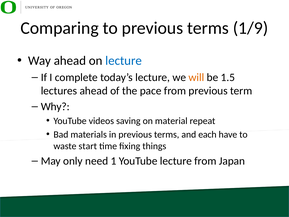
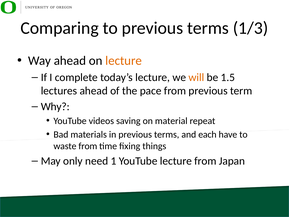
1/9: 1/9 -> 1/3 (251, 28)
lecture colour: blue -> orange (124, 61)
waste start: start -> from (88, 146)
